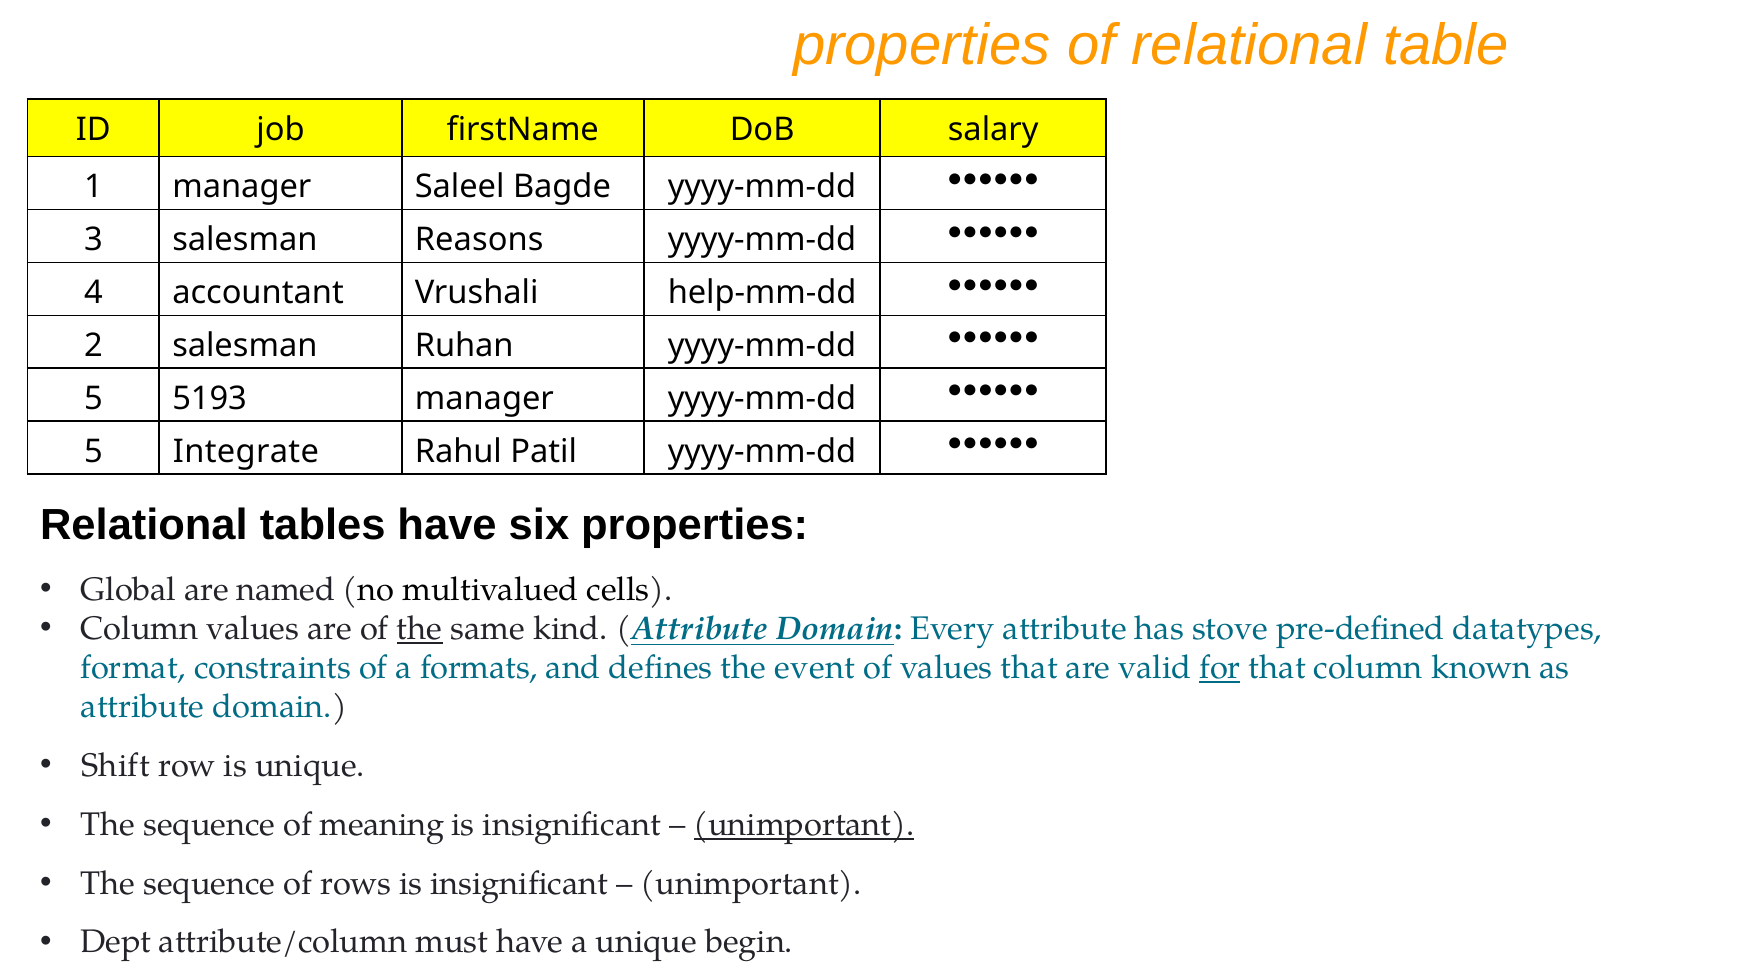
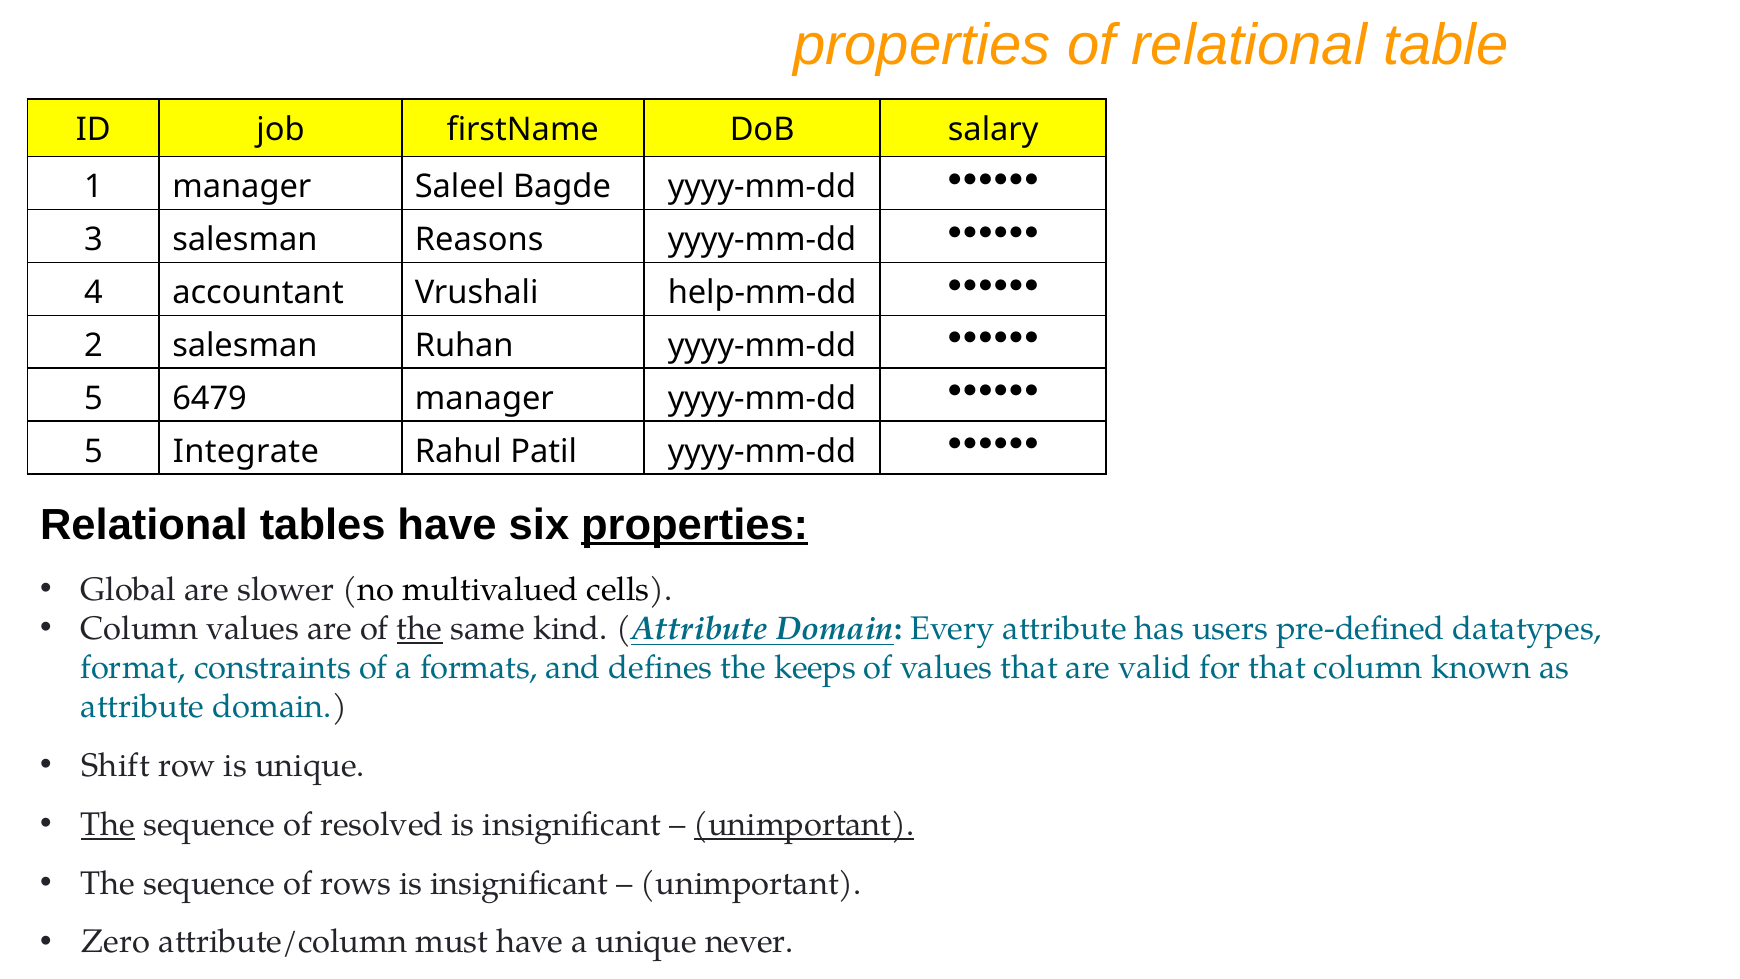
5193: 5193 -> 6479 (210, 399)
properties underline: none -> present (695, 525)
named: named -> slower (286, 589)
stove: stove -> users (1230, 629)
event: event -> keeps (815, 668)
for underline: present -> none (1220, 668)
The underline: none -> present (108, 824)
meaning: meaning -> resolved (382, 824)
Dept: Dept -> Zero (116, 942)
begin: begin -> never (749, 942)
